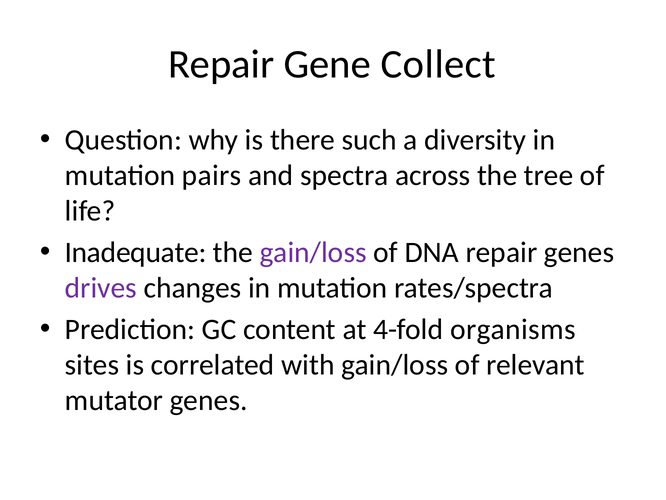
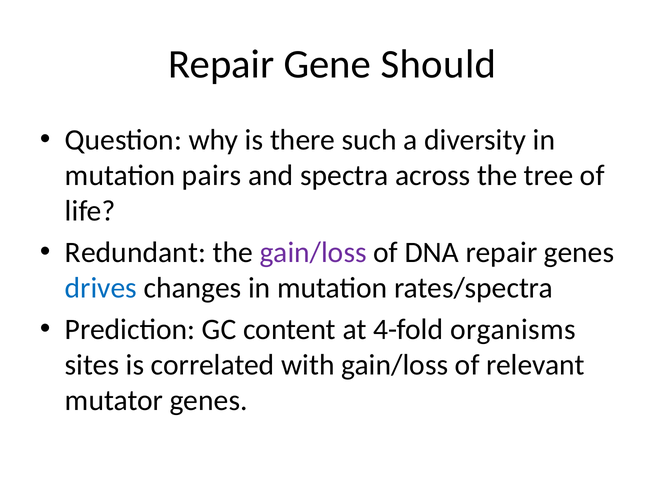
Collect: Collect -> Should (438, 64)
Inadequate: Inadequate -> Redundant (135, 252)
drives colour: purple -> blue (101, 288)
